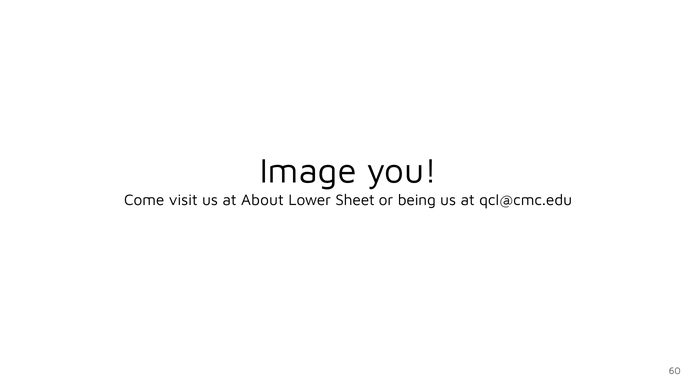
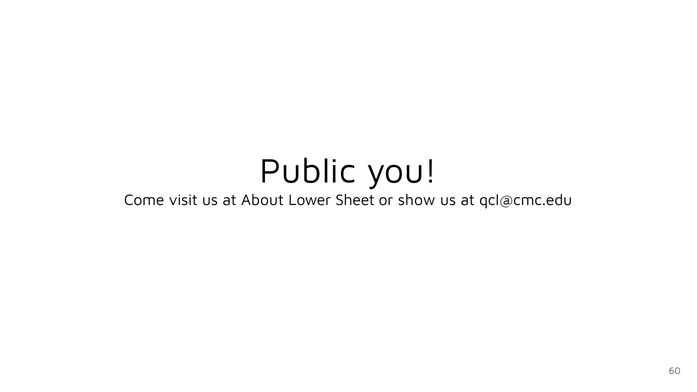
Image: Image -> Public (308, 171)
being: being -> show (417, 200)
